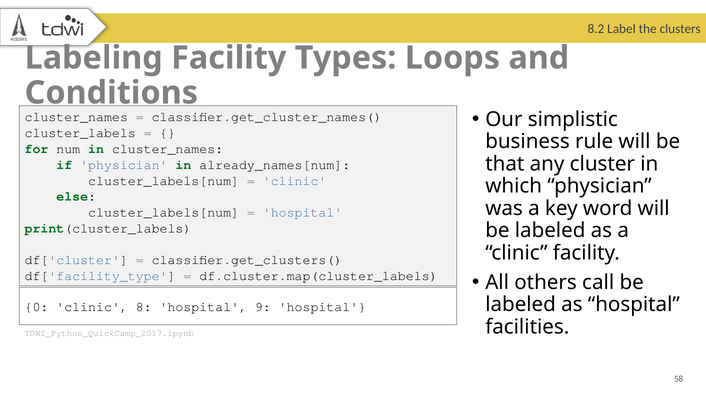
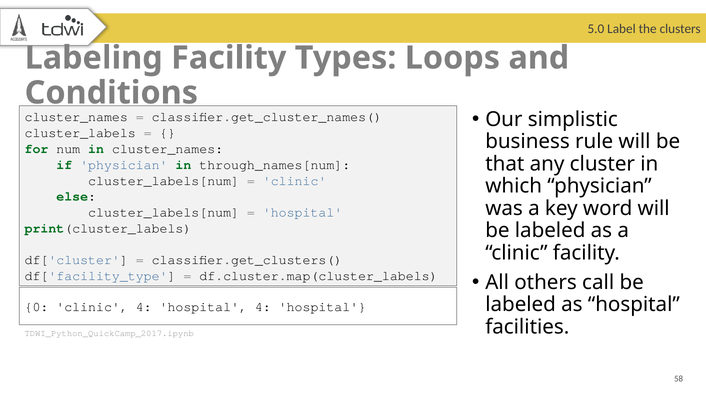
8.2: 8.2 -> 5.0 (596, 29)
already_names[num: already_names[num -> through_names[num (275, 165)
clinic 8: 8 -> 4 (144, 307)
hospital 9: 9 -> 4 (263, 307)
